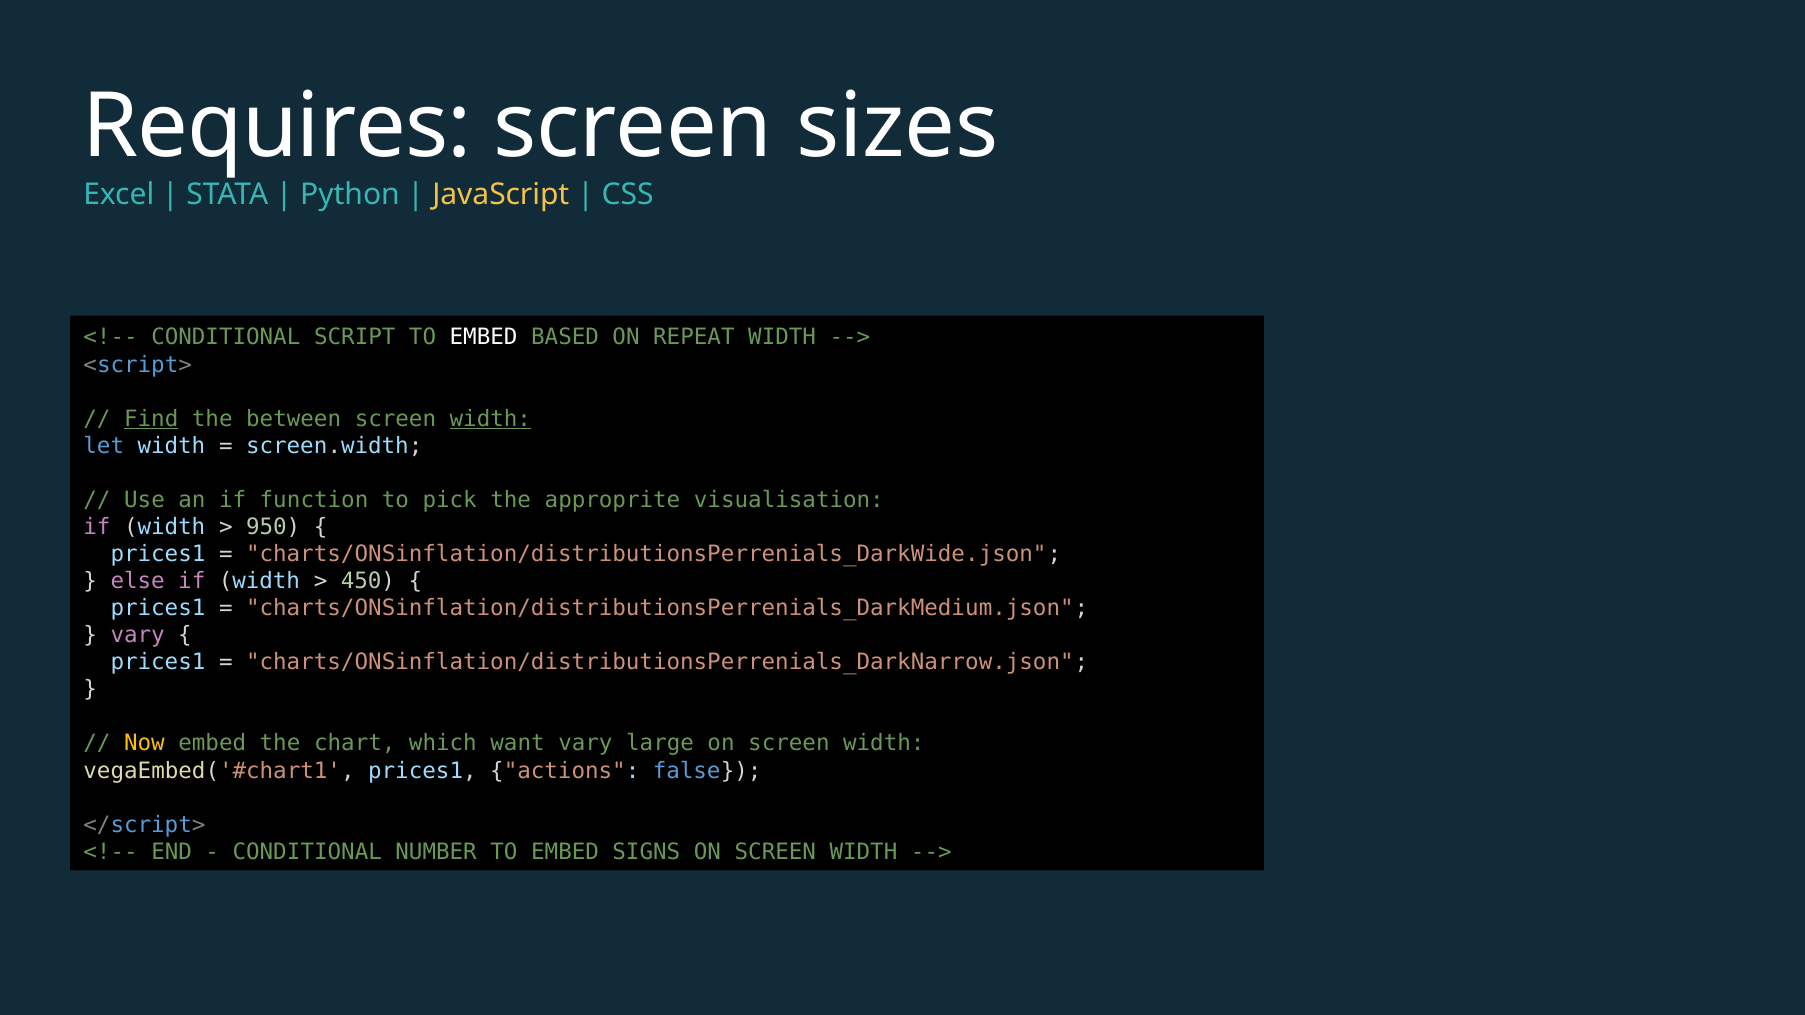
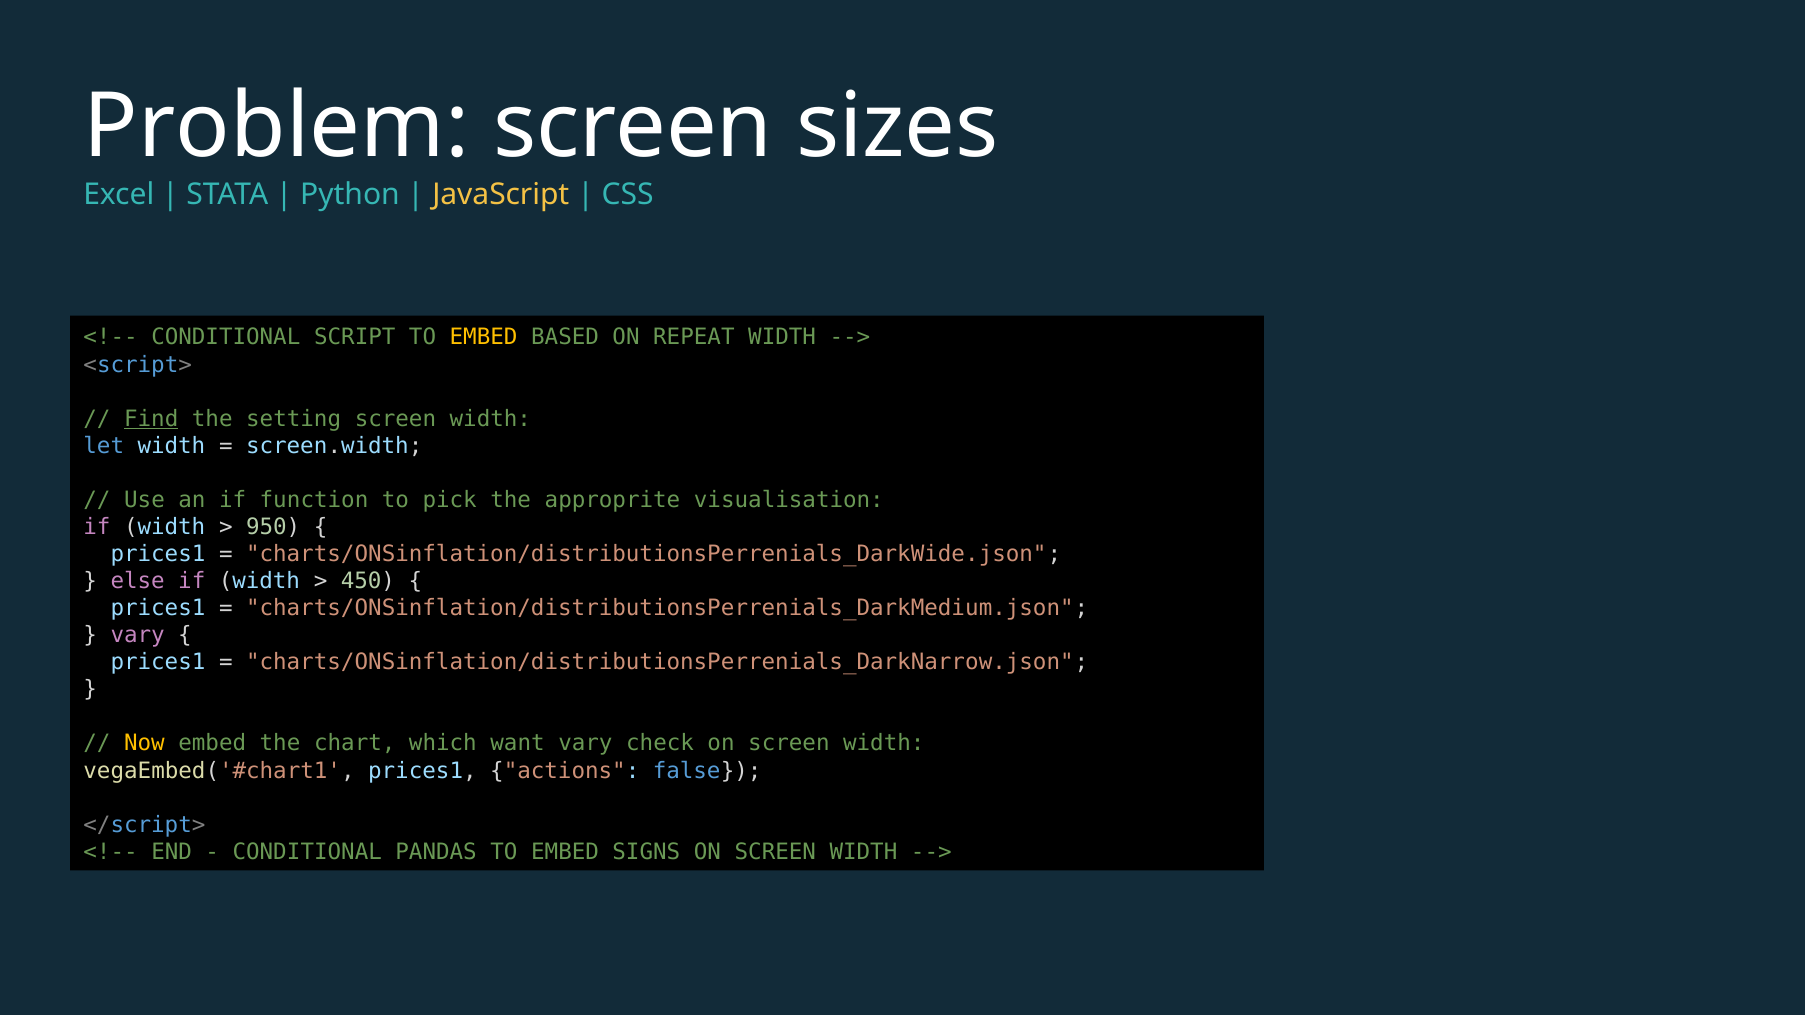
Requires: Requires -> Problem (277, 127)
EMBED colour: white -> yellow (484, 338)
between: between -> setting (294, 419)
width underline: present -> none (490, 419)
large: large -> check (660, 744)
NUMBER: NUMBER -> PANDAS (436, 852)
